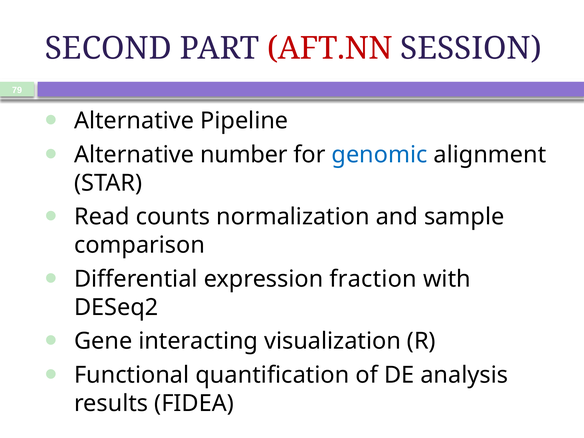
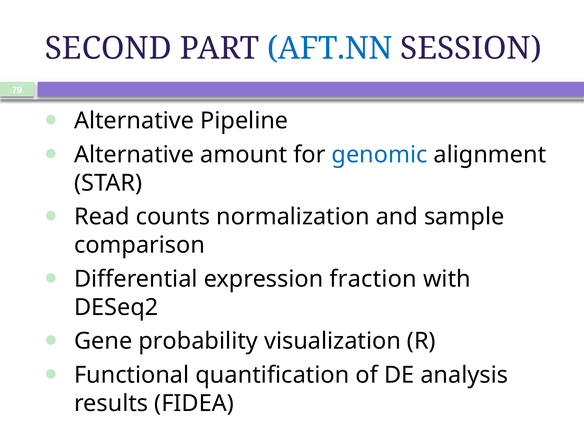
AFT.NN colour: red -> blue (330, 48)
number: number -> amount (244, 155)
interacting: interacting -> probability (198, 341)
